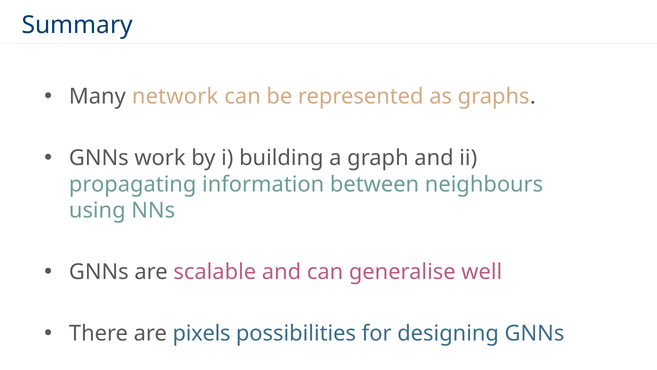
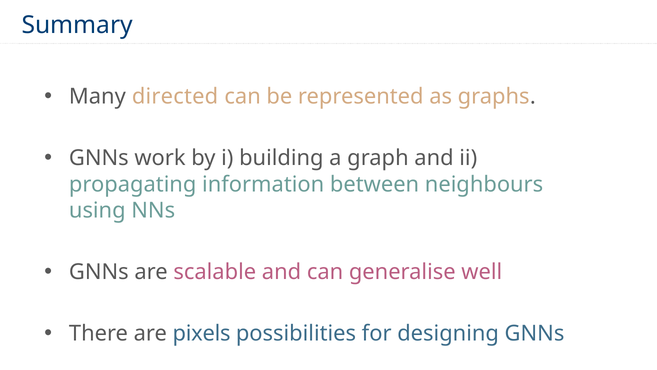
network: network -> directed (175, 96)
